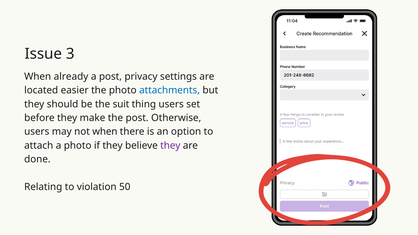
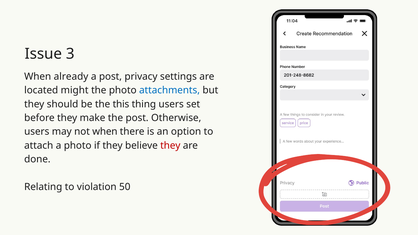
easier: easier -> might (75, 90)
suit: suit -> this (121, 104)
they colour: purple -> red (170, 146)
